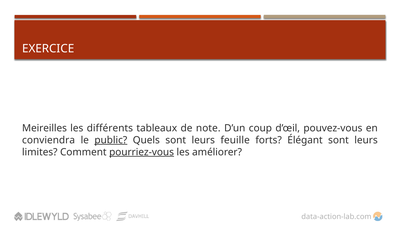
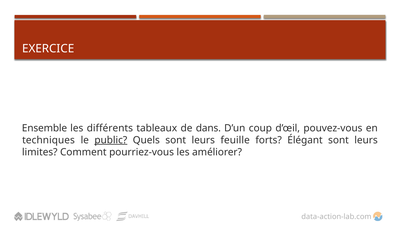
Meireilles: Meireilles -> Ensemble (45, 128)
note: note -> dans (208, 128)
conviendra: conviendra -> techniques (49, 140)
pourriez-vous underline: present -> none (142, 152)
